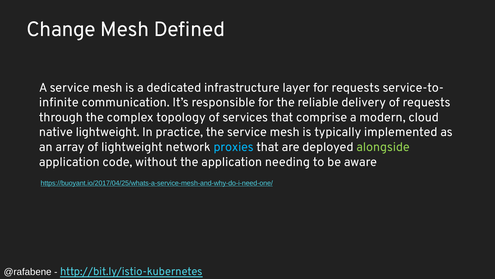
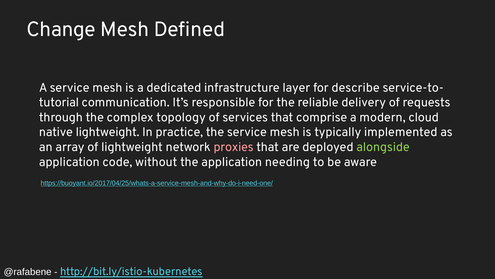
for requests: requests -> describe (356, 87)
infinite: infinite -> tutorial (59, 102)
proxies colour: light blue -> pink (234, 147)
